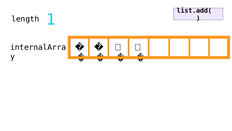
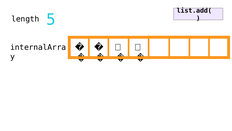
1: 1 -> 5 (51, 20)
